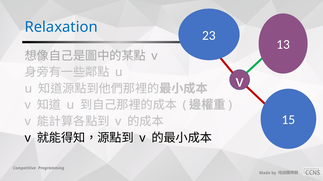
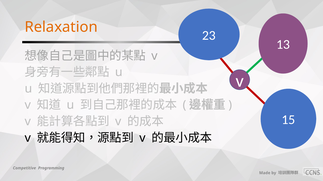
Relaxation colour: blue -> orange (61, 27)
